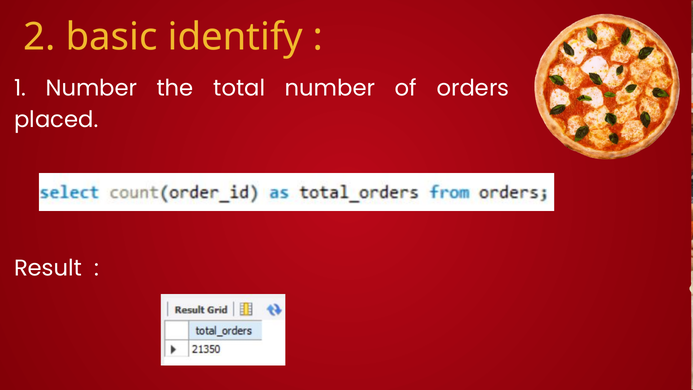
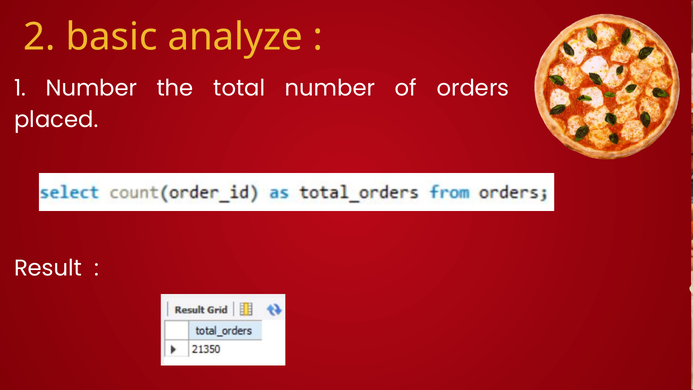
identify: identify -> analyze (235, 37)
